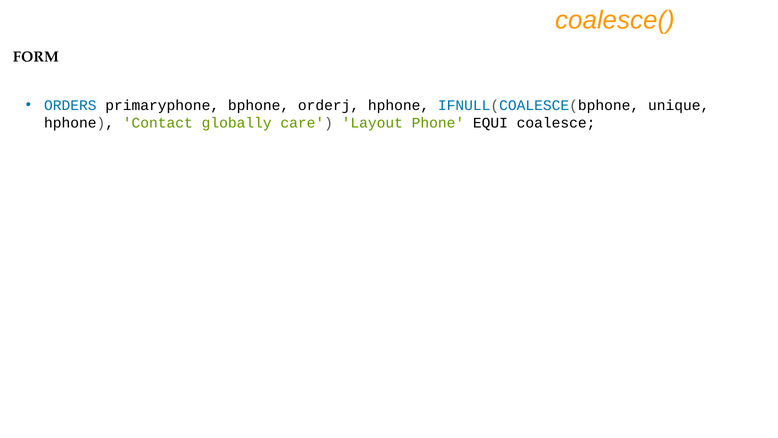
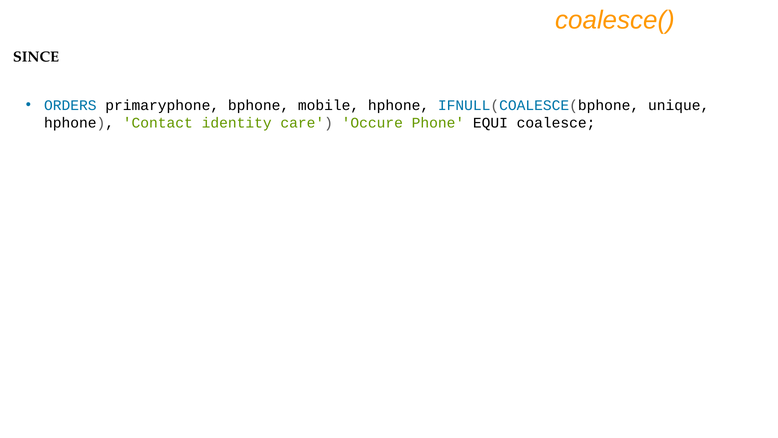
FORM: FORM -> SINCE (36, 57)
orderj: orderj -> mobile (329, 105)
globally: globally -> identity (237, 123)
Layout: Layout -> Occure (372, 123)
